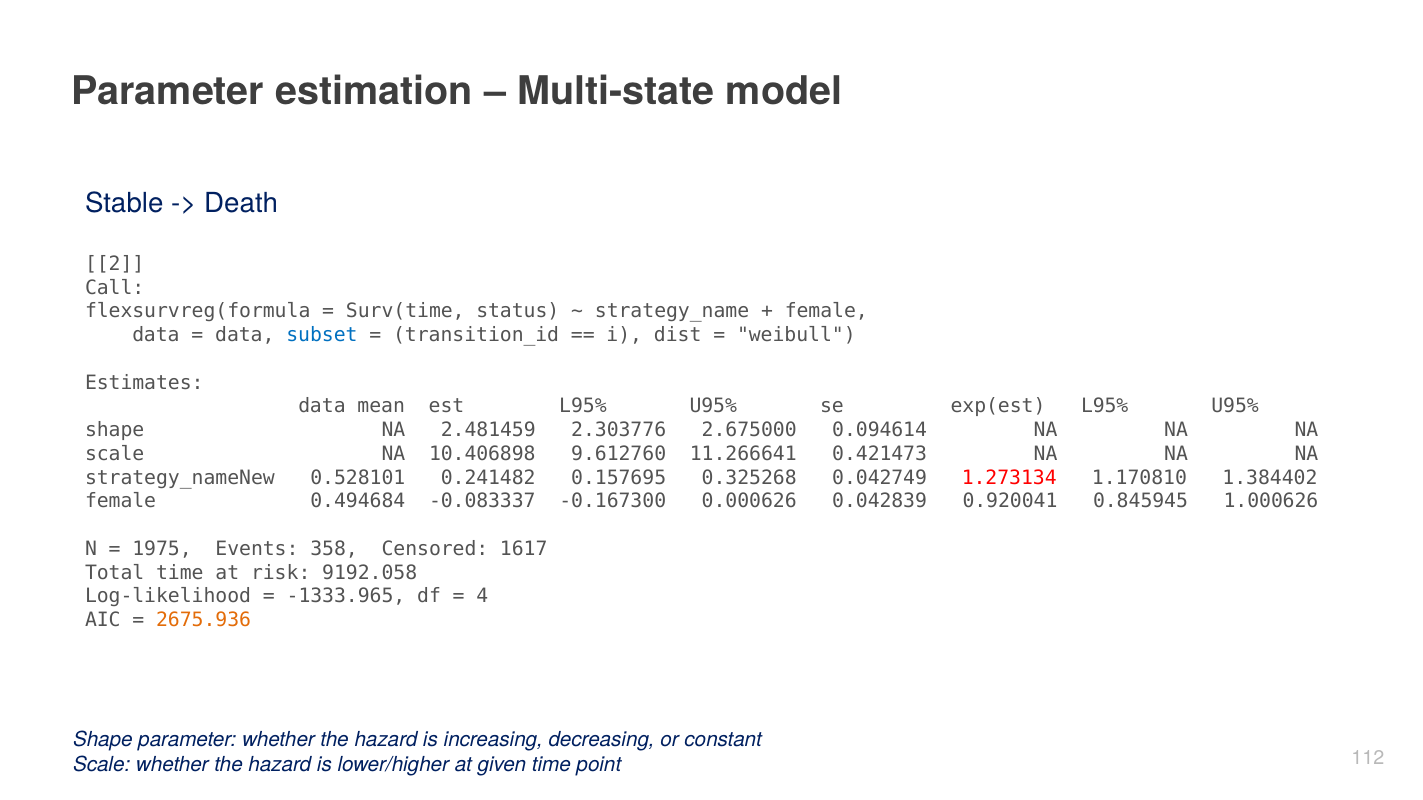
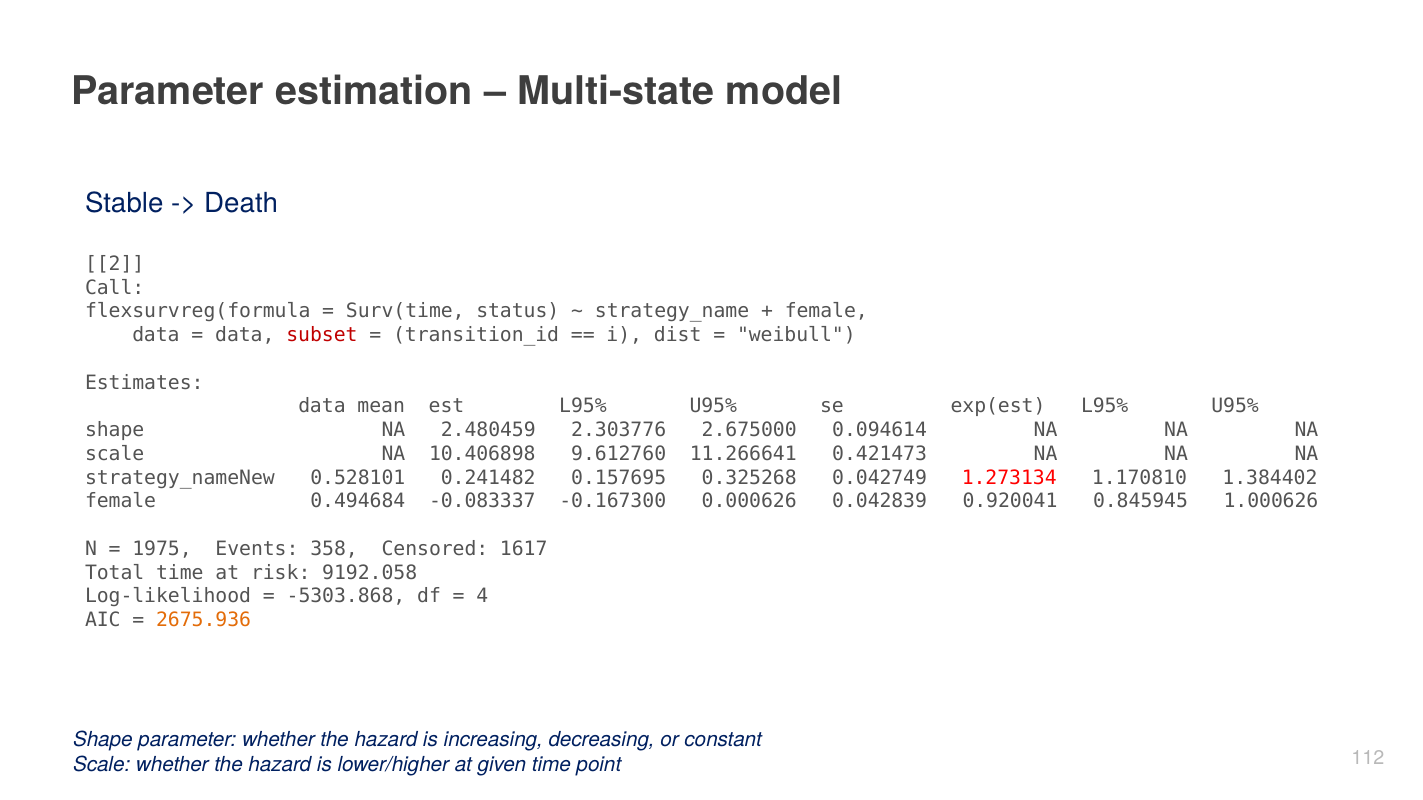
subset colour: blue -> red (322, 335)
2.481459: 2.481459 -> 2.480459 (488, 430)
-1333.965: -1333.965 -> -5303.868 (346, 597)
